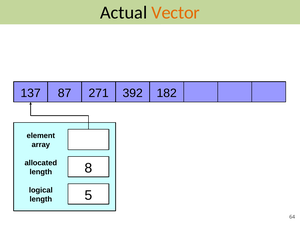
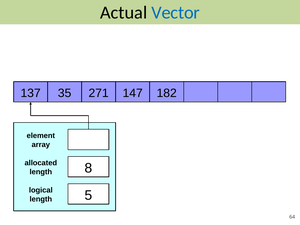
Vector colour: orange -> blue (176, 13)
87: 87 -> 35 (65, 93)
392: 392 -> 147 (133, 93)
